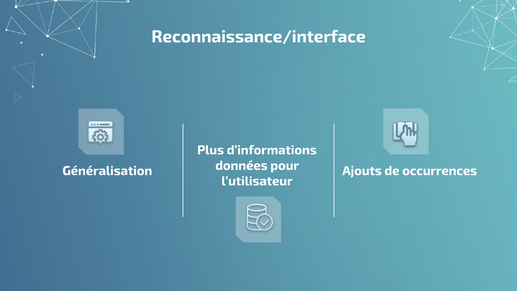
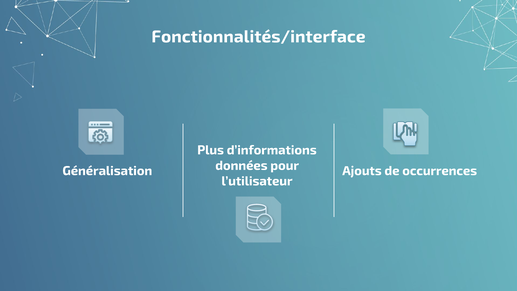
Reconnaissance/interface: Reconnaissance/interface -> Fonctionnalités/interface (258, 37)
